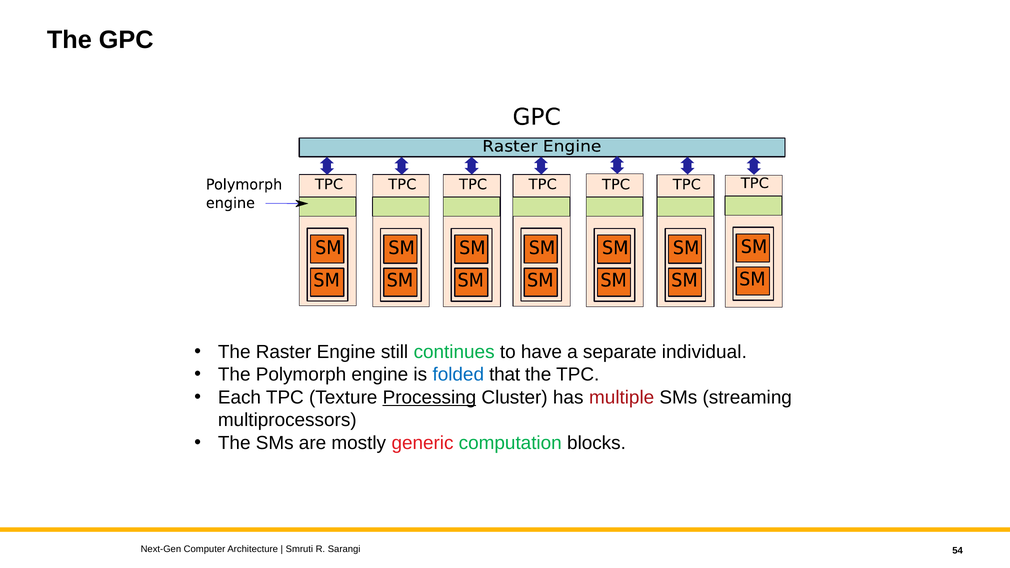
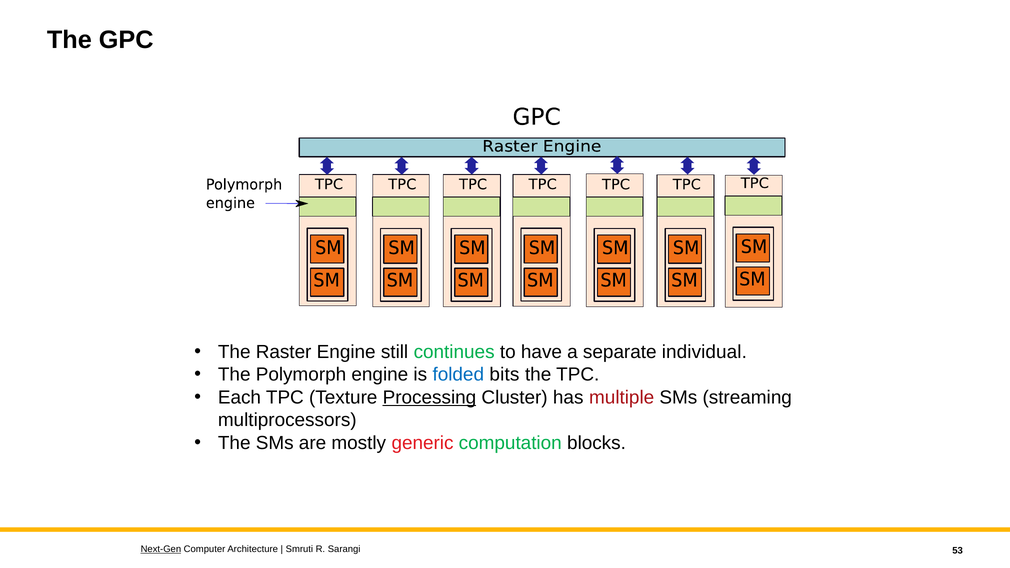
that: that -> bits (504, 375)
Next-Gen underline: none -> present (161, 549)
54: 54 -> 53 (958, 551)
